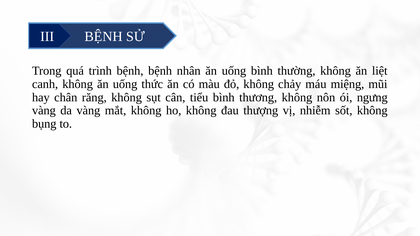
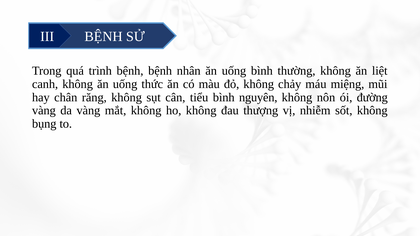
thương: thương -> nguyên (258, 97)
ngưng: ngưng -> đường (372, 97)
